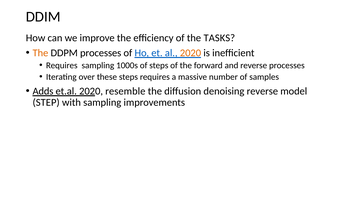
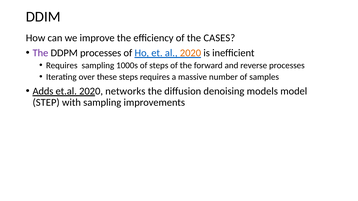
TASKS: TASKS -> CASES (219, 38)
The colour: orange -> purple (40, 53)
resemble: resemble -> networks (125, 91)
denoising reverse: reverse -> models (262, 91)
